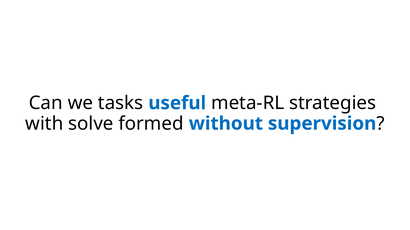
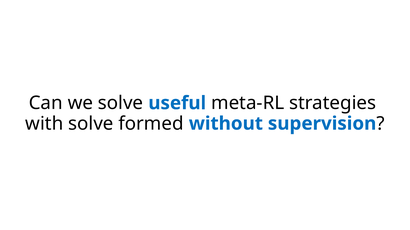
we tasks: tasks -> solve (121, 103)
